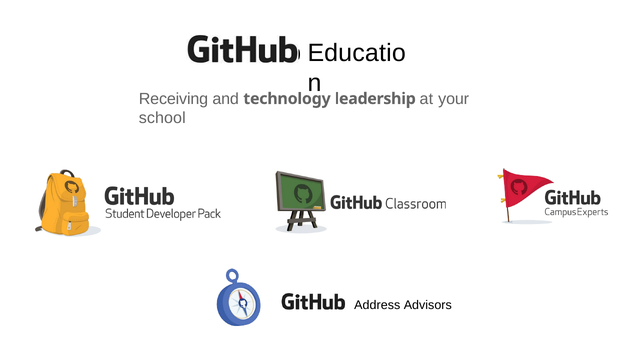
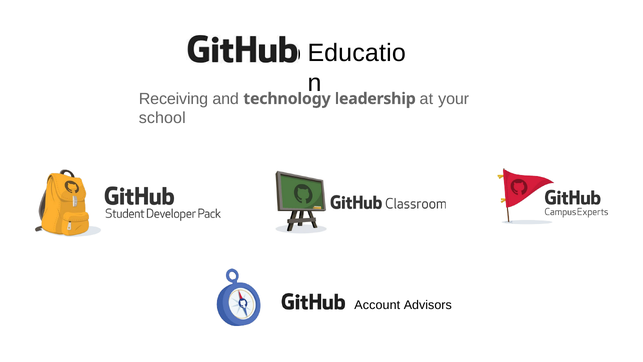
Address: Address -> Account (377, 305)
